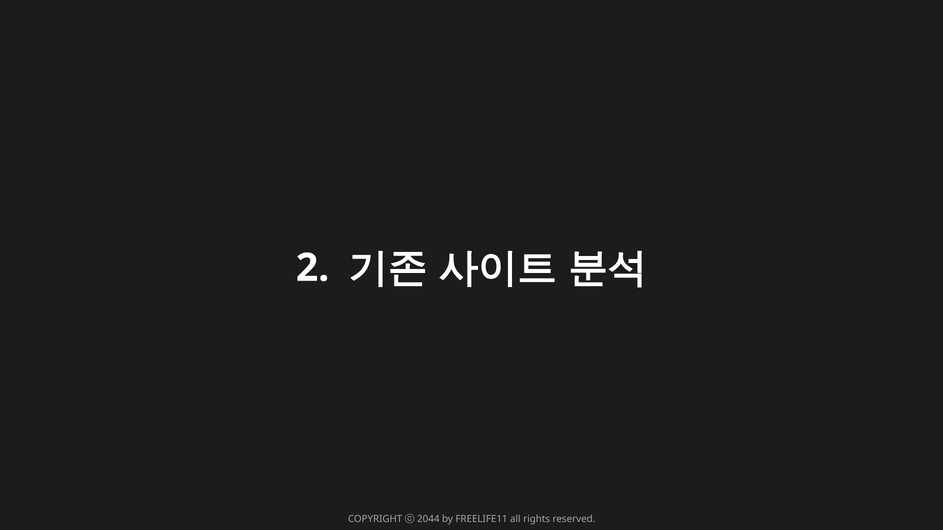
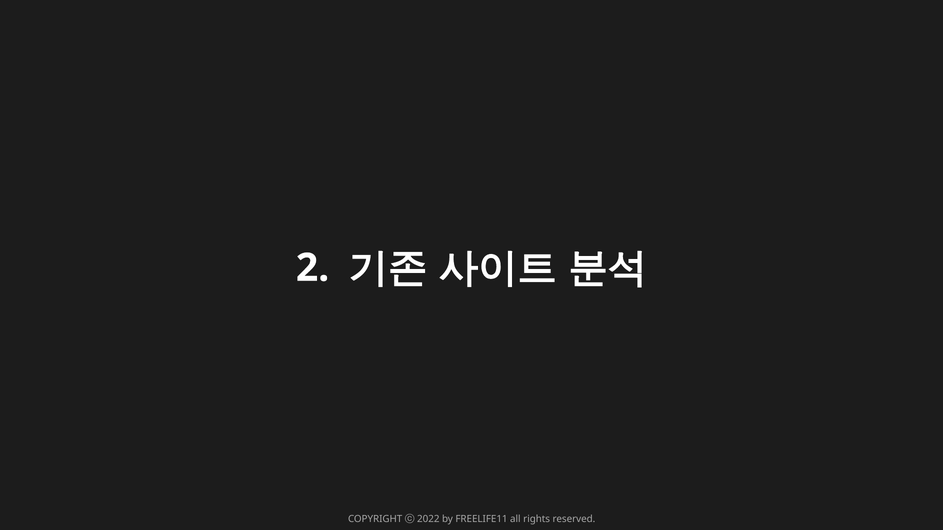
2044: 2044 -> 2022 (428, 519)
